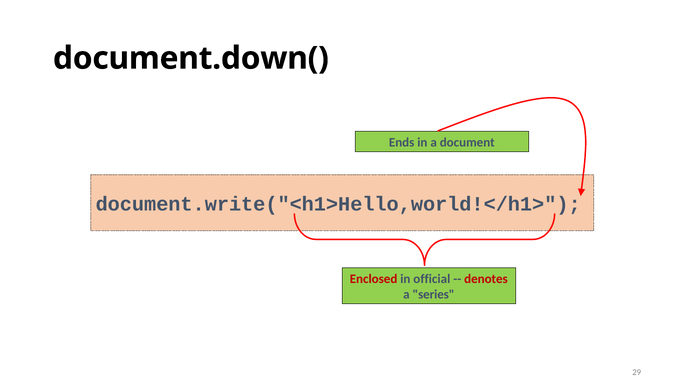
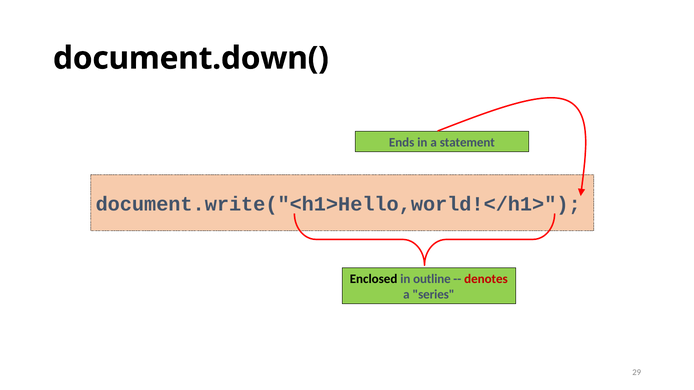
document: document -> statement (467, 142)
Enclosed colour: red -> black (374, 279)
official: official -> outline (432, 279)
